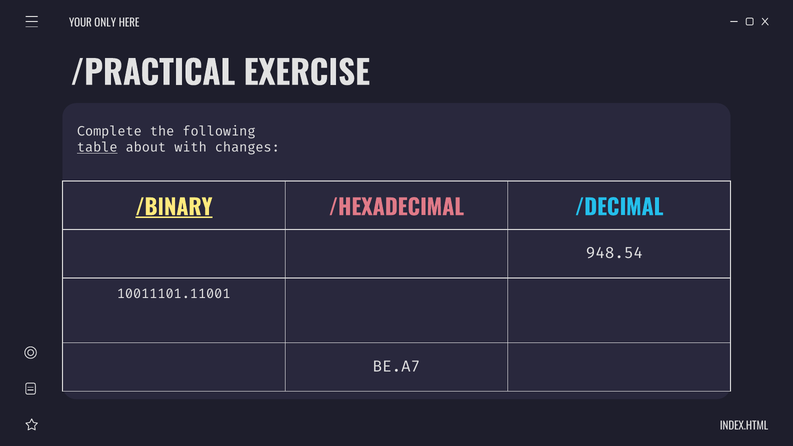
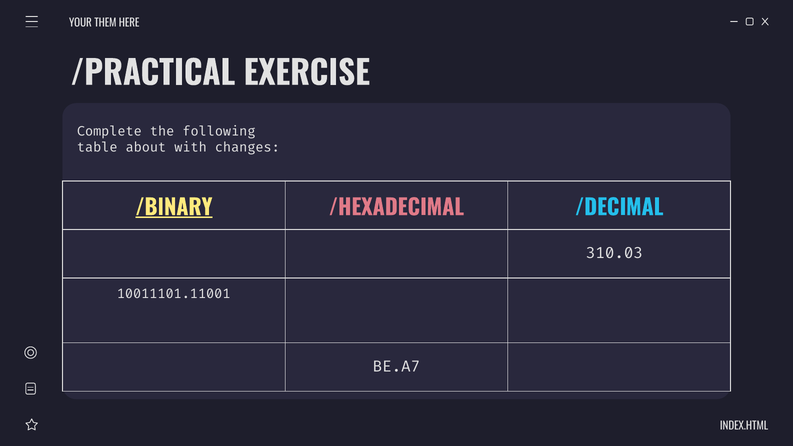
ONLY: ONLY -> THEM (105, 23)
table underline: present -> none (97, 147)
948.54: 948.54 -> 310.03 (614, 253)
